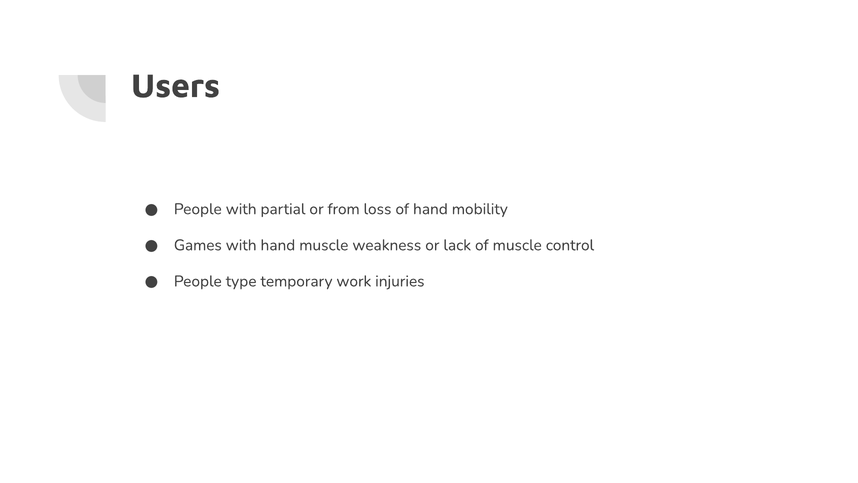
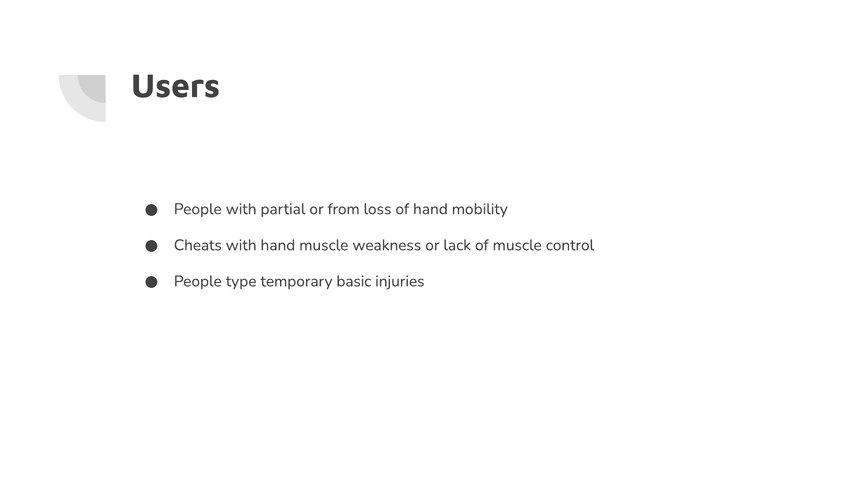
Games: Games -> Cheats (198, 245)
work: work -> basic (354, 281)
